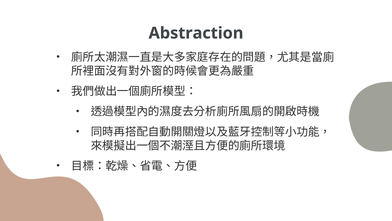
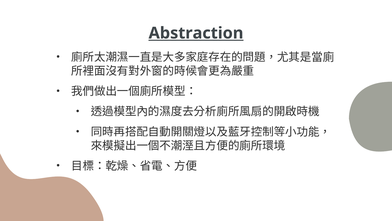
Abstraction underline: none -> present (196, 33)
